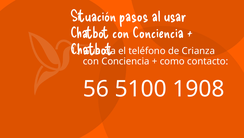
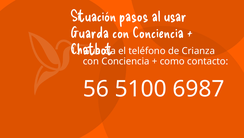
Chatbot: Chatbot -> Guarda (90, 33)
1908: 1908 -> 6987 (198, 89)
